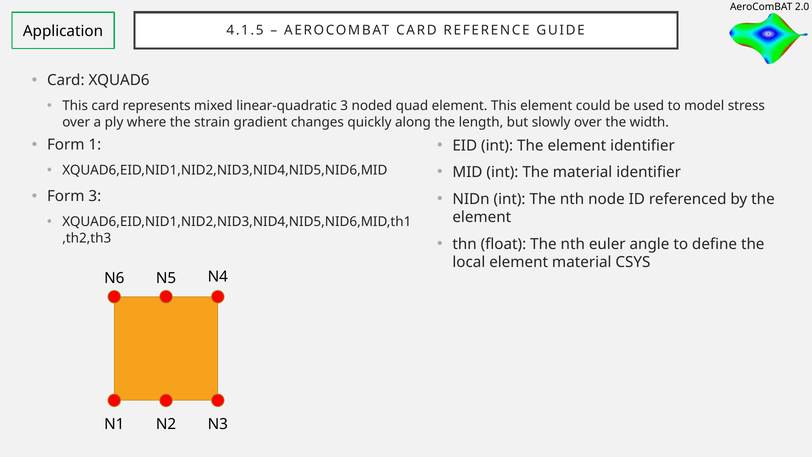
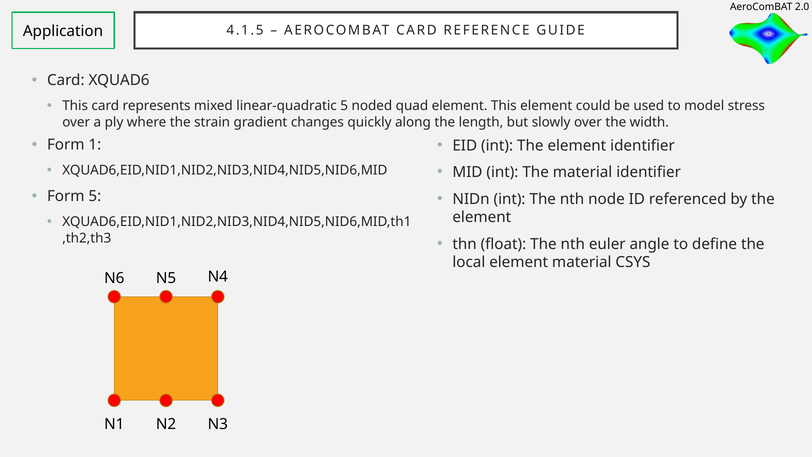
linear-quadratic 3: 3 -> 5 (344, 106)
Form 3: 3 -> 5 (95, 196)
